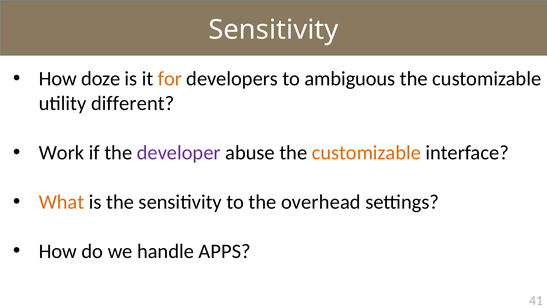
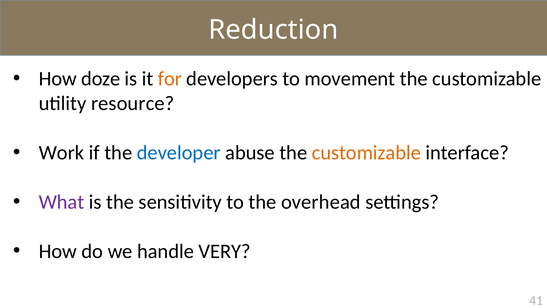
Sensitivity: Sensitivity -> Reduction (273, 30)
ambiguous: ambiguous -> movement (350, 79)
different: different -> resource (133, 103)
developer colour: purple -> blue (179, 153)
What colour: orange -> purple (61, 202)
APPS: APPS -> VERY (225, 251)
